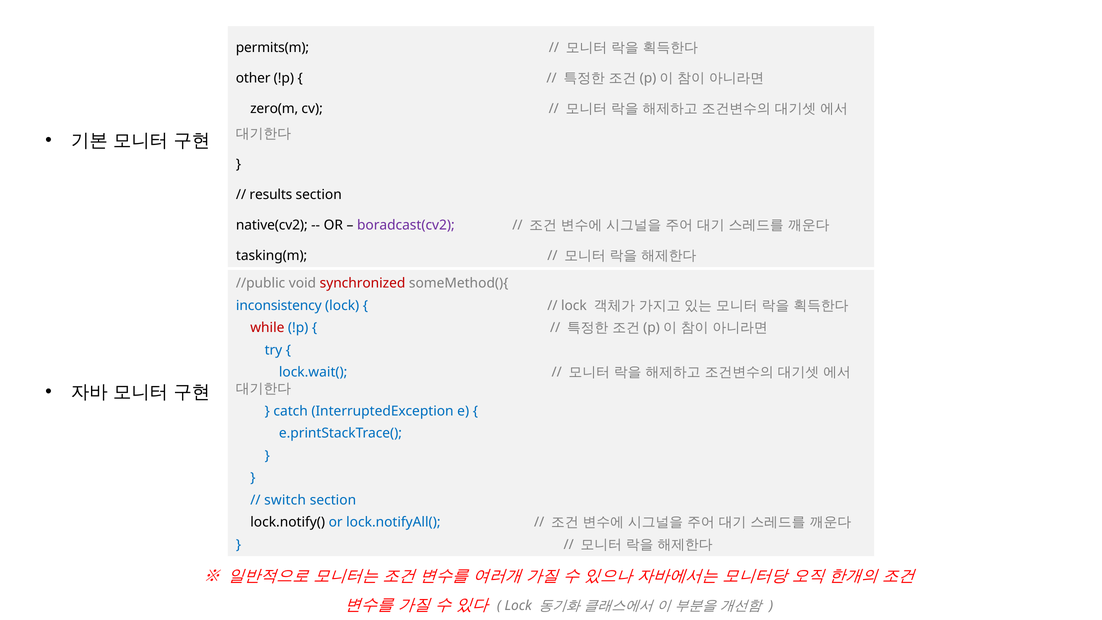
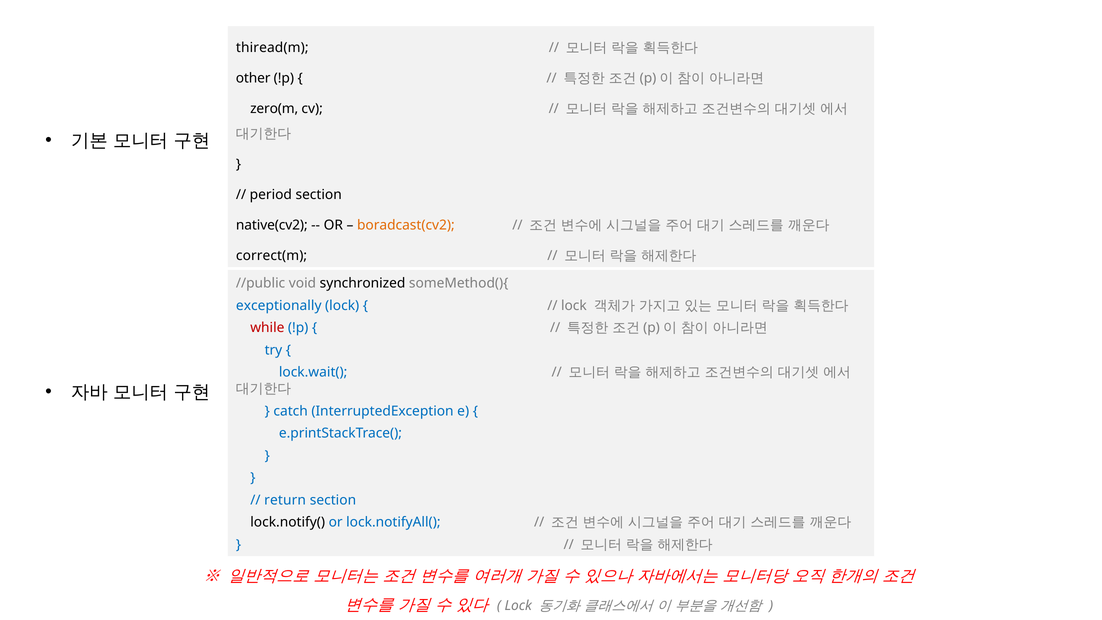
permits(m: permits(m -> thiread(m (272, 48)
results: results -> period (271, 195)
boradcast(cv2 colour: purple -> orange (406, 225)
tasking(m: tasking(m -> correct(m (272, 256)
synchronized colour: red -> black (363, 283)
inconsistency: inconsistency -> exceptionally (279, 305)
switch: switch -> return (285, 500)
